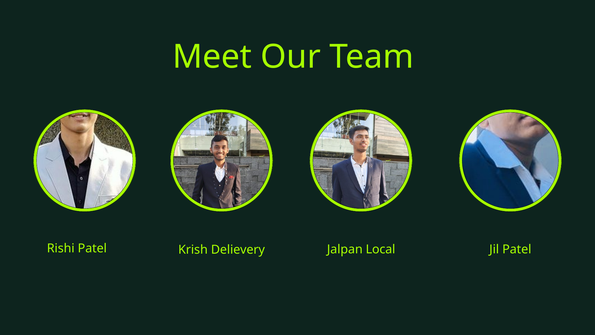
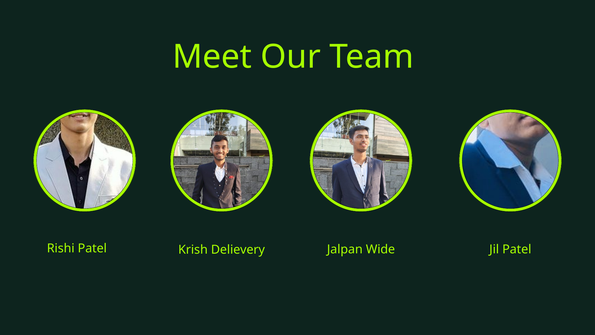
Local: Local -> Wide (380, 249)
